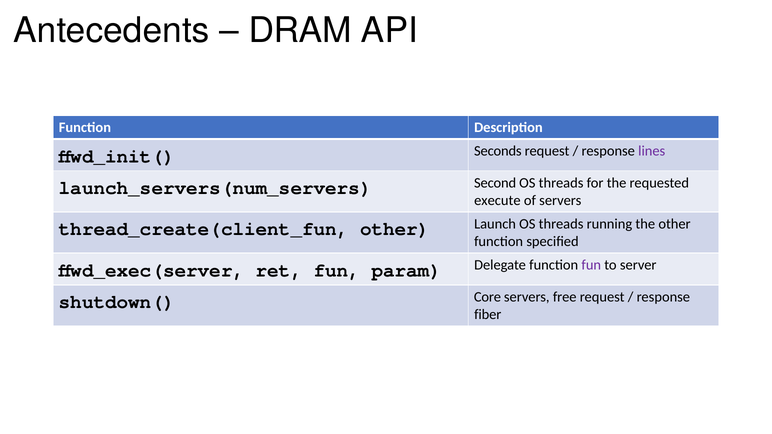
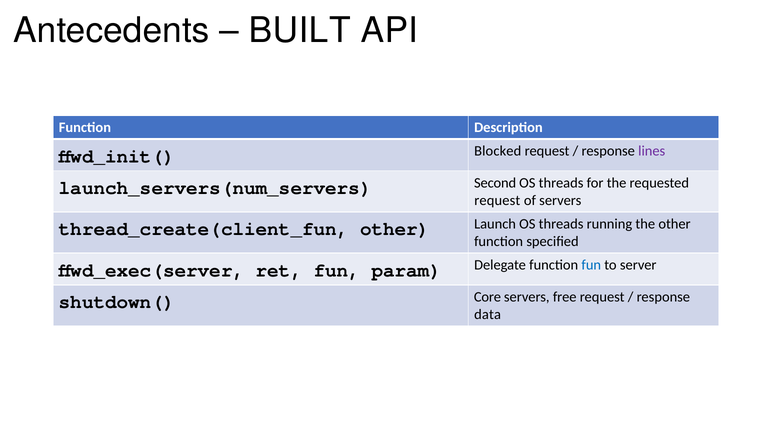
DRAM: DRAM -> BUILT (300, 31)
Seconds: Seconds -> Blocked (498, 151)
execute: execute -> request (497, 201)
fun colour: purple -> blue (591, 265)
fiber: fiber -> data (488, 315)
